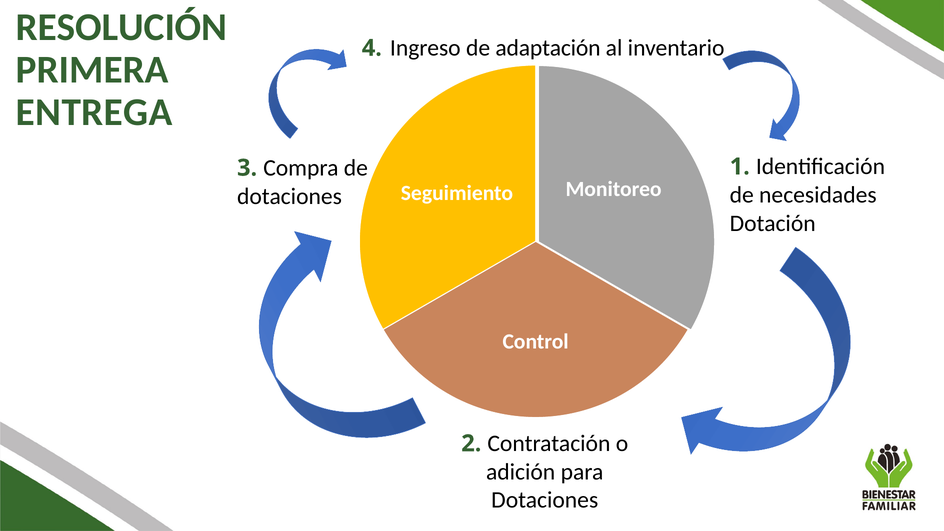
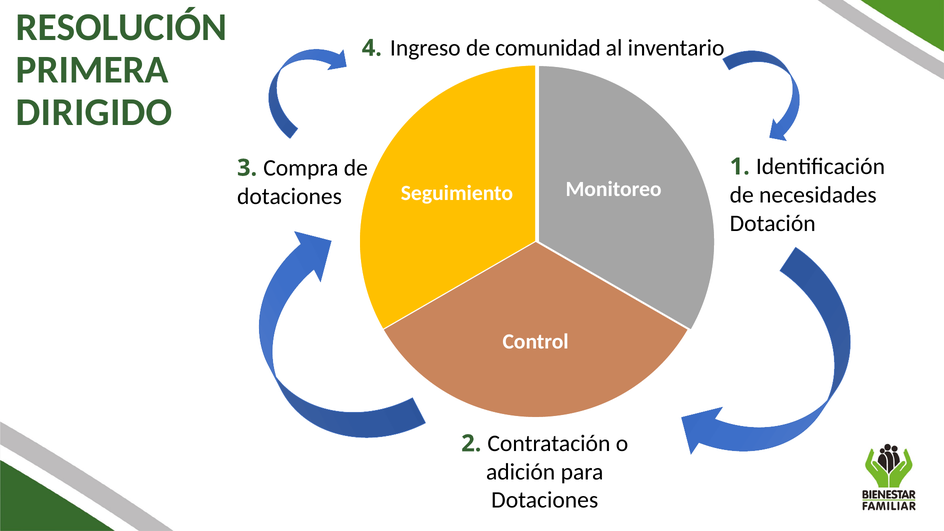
adaptación: adaptación -> comunidad (548, 48)
ENTREGA: ENTREGA -> DIRIGIDO (94, 112)
